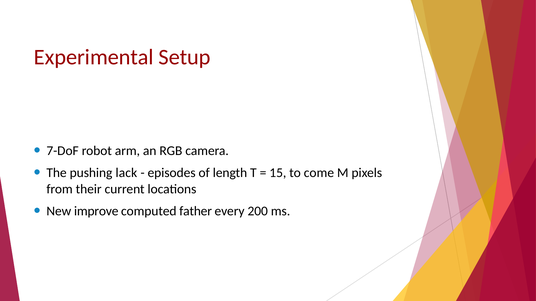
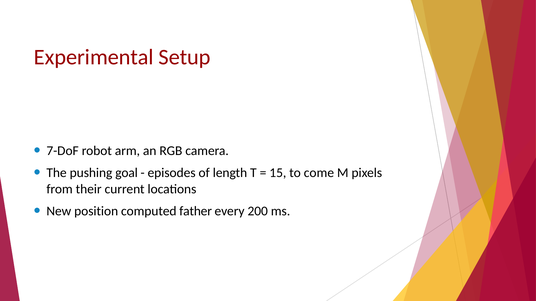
lack: lack -> goal (127, 173)
improve: improve -> position (96, 211)
